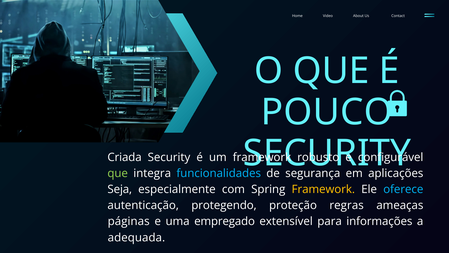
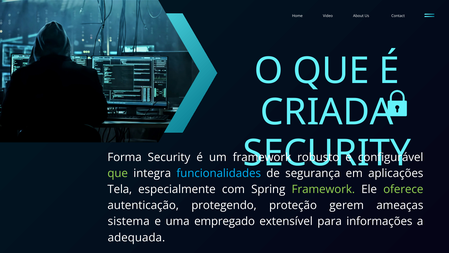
POUCO: POUCO -> CRIADA (327, 112)
Criada: Criada -> Forma (125, 157)
Seja: Seja -> Tela (120, 189)
Framework colour: yellow -> light green (323, 189)
oferece colour: light blue -> light green (403, 189)
regras: regras -> gerem (347, 205)
páginas: páginas -> sistema (129, 221)
